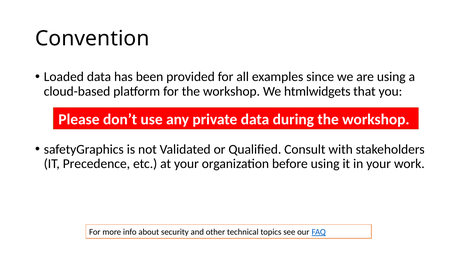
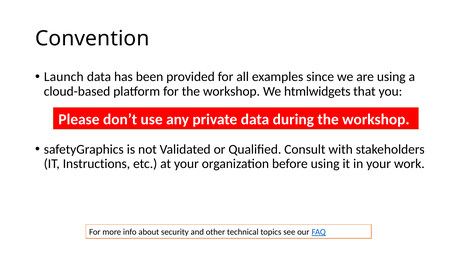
Loaded: Loaded -> Launch (64, 77)
Precedence: Precedence -> Instructions (96, 164)
